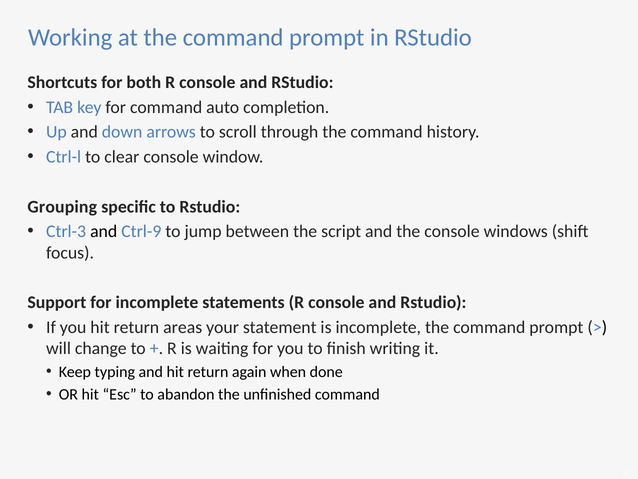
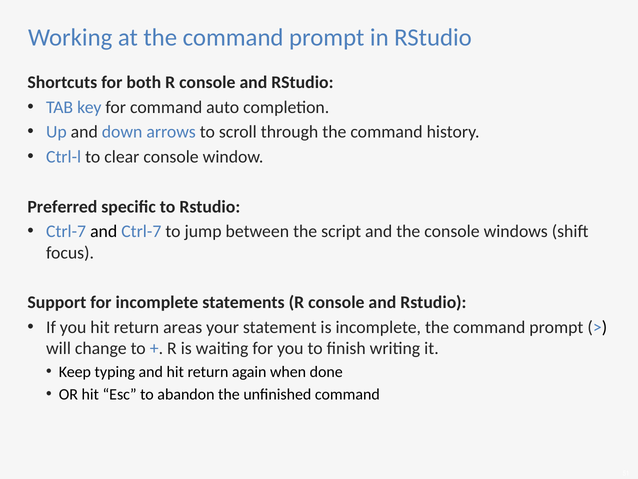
Grouping: Grouping -> Preferred (62, 206)
Ctrl-3: Ctrl-3 -> Ctrl-7 (66, 231)
and Ctrl-9: Ctrl-9 -> Ctrl-7 (141, 231)
